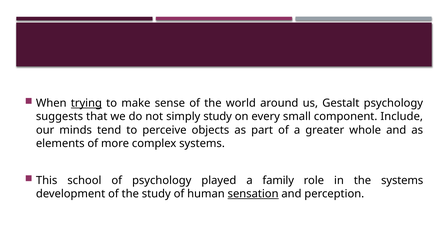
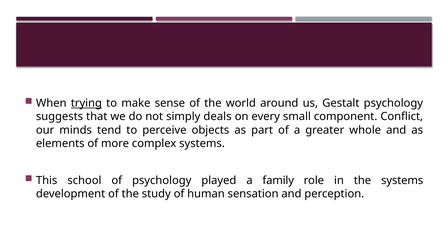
simply study: study -> deals (218, 117)
Include: Include -> Conflict (402, 117)
sensation underline: present -> none (253, 194)
